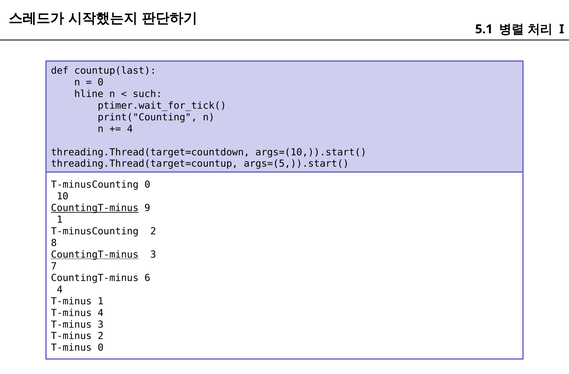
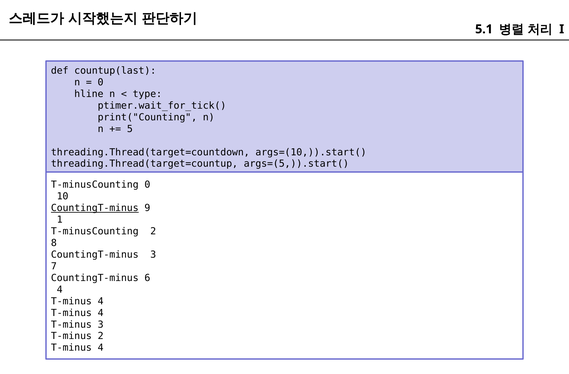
such: such -> type (147, 94)
4: 4 -> 5 (130, 129)
CountingT-minus underline: present -> none (95, 254)
1: 1 -> 4 (101, 301)
0: 0 -> 4 (101, 348)
